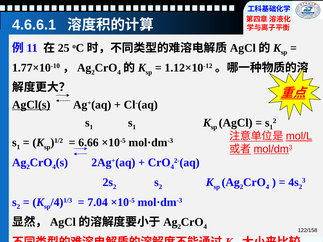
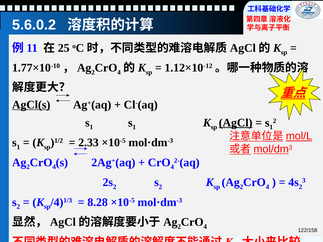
4.6.6.1: 4.6.6.1 -> 5.6.0.2 (34, 25)
AgCl underline: none -> present (236, 123)
6.66: 6.66 -> 2.33 (88, 143)
7.04: 7.04 -> 8.28 (98, 202)
